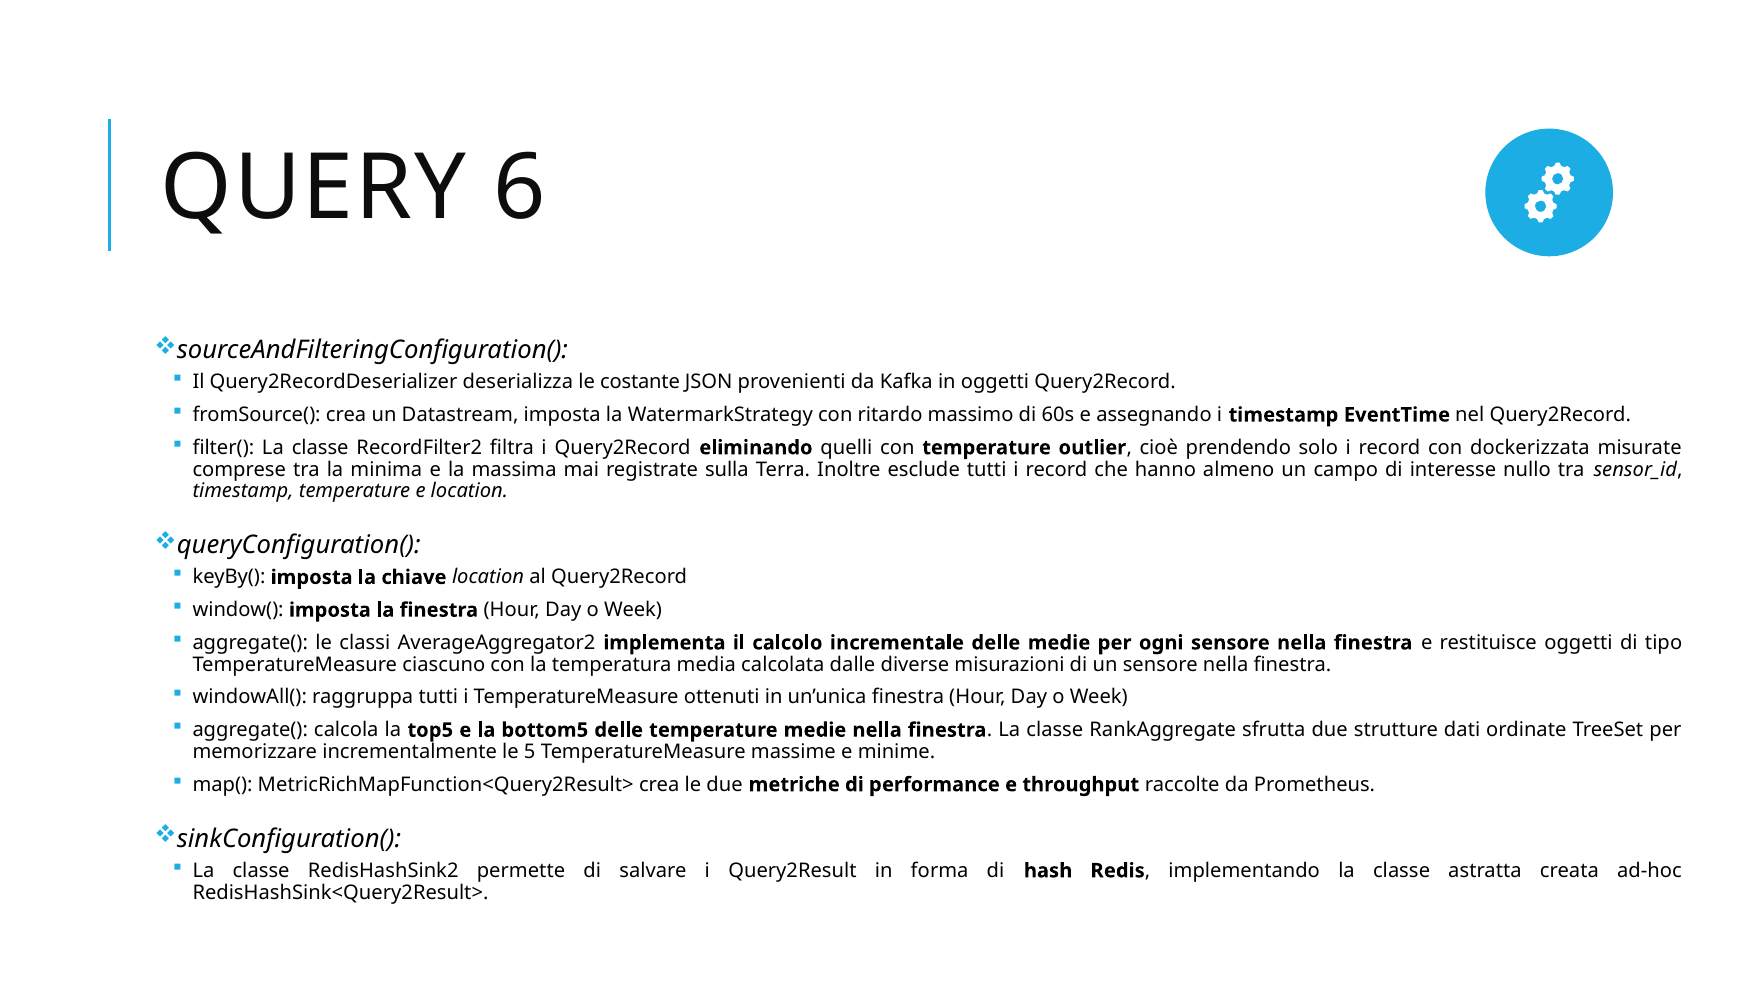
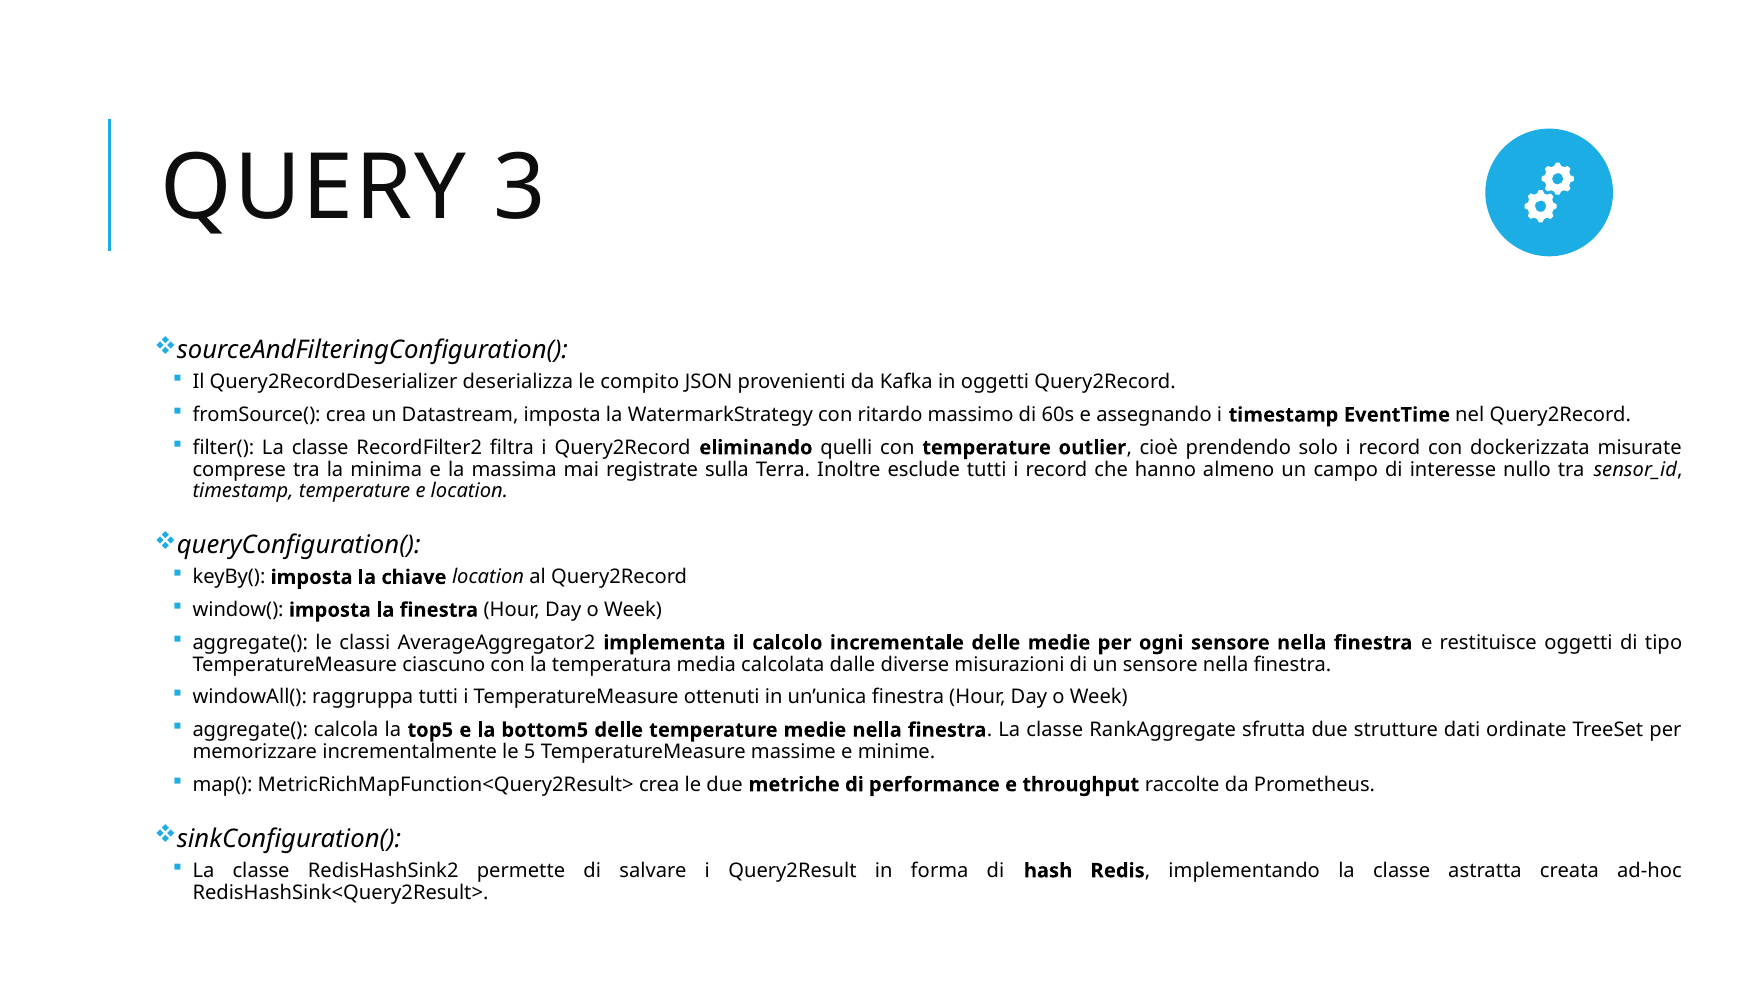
6: 6 -> 3 (520, 189)
costante: costante -> compito (640, 382)
